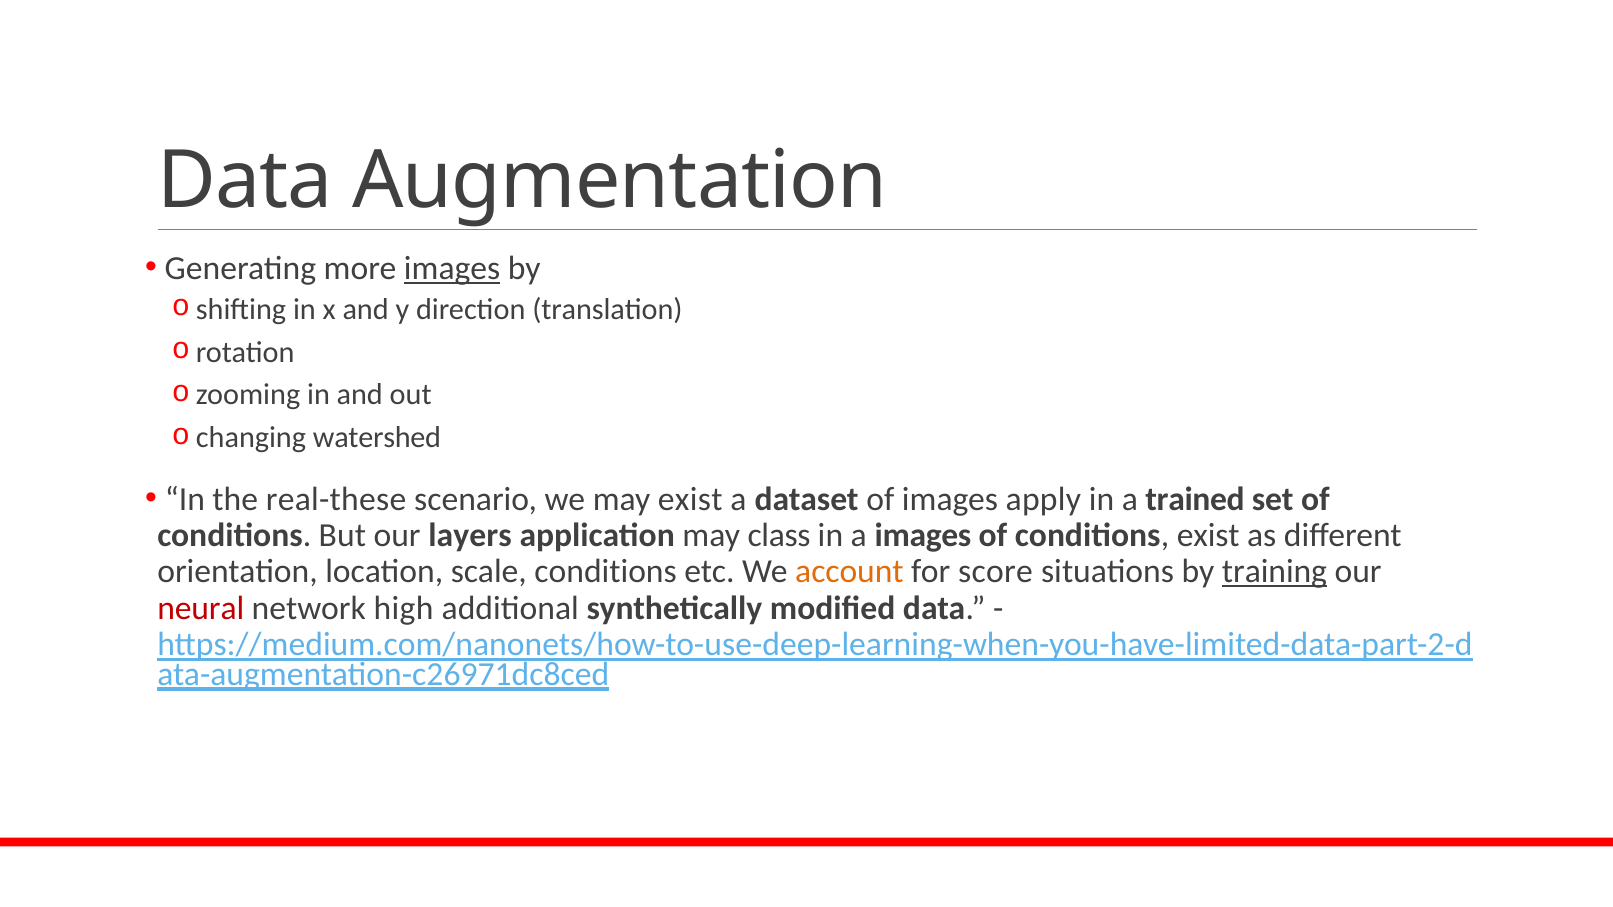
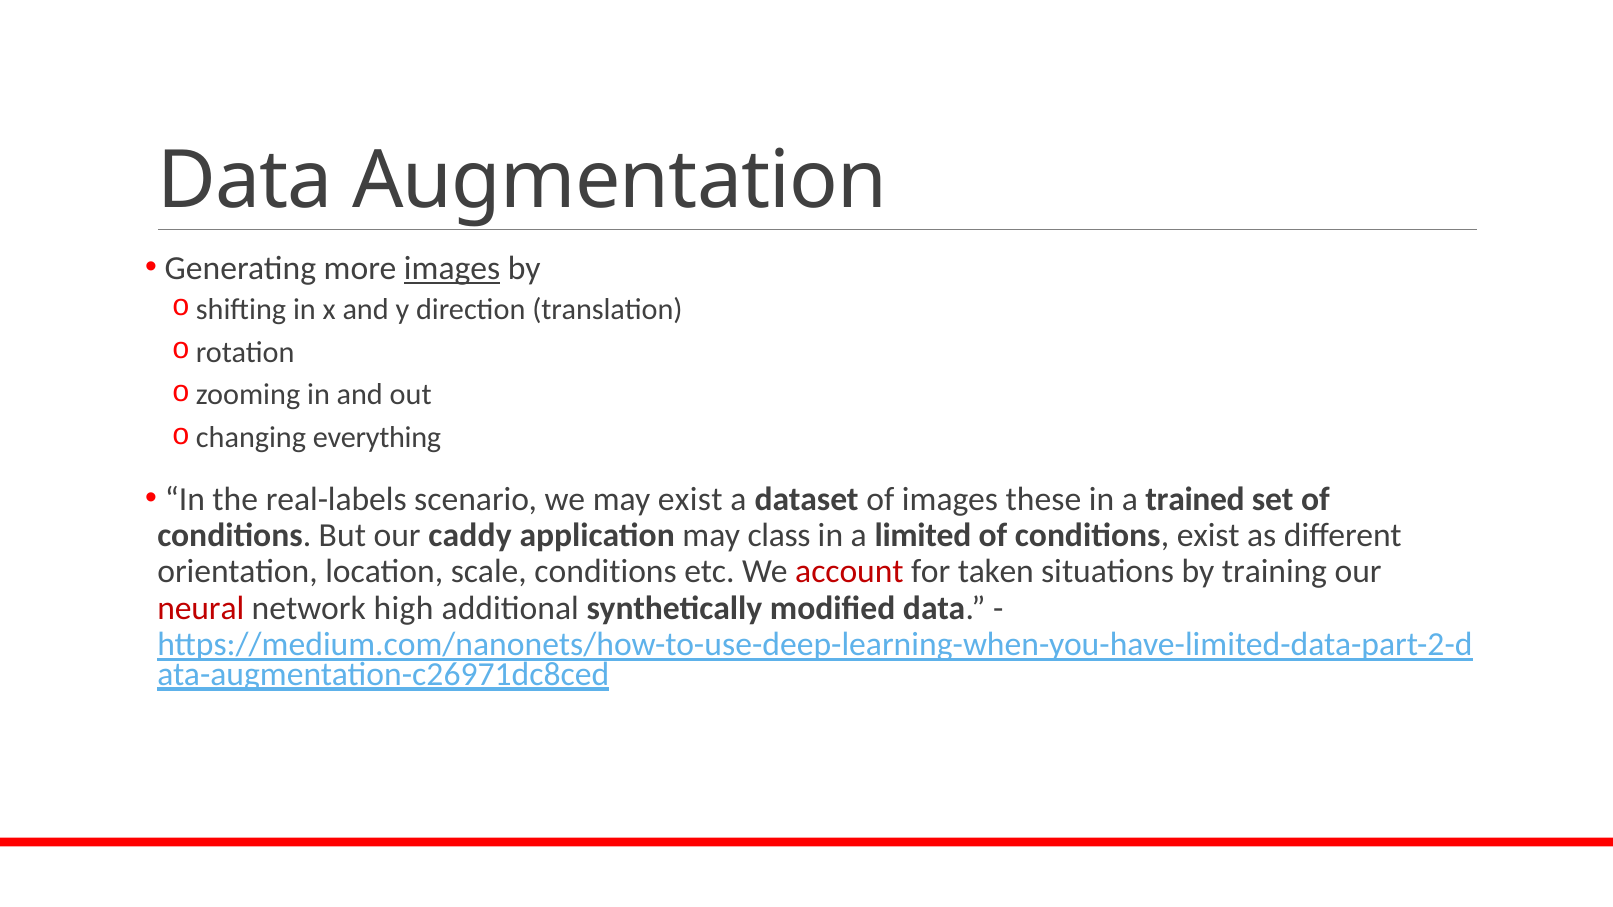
watershed: watershed -> everything (377, 438)
real-these: real-these -> real-labels (336, 499)
apply: apply -> these (1043, 499)
layers: layers -> caddy (470, 536)
a images: images -> limited (923, 536)
account colour: orange -> red (849, 572)
score: score -> taken (996, 572)
training underline: present -> none (1274, 572)
